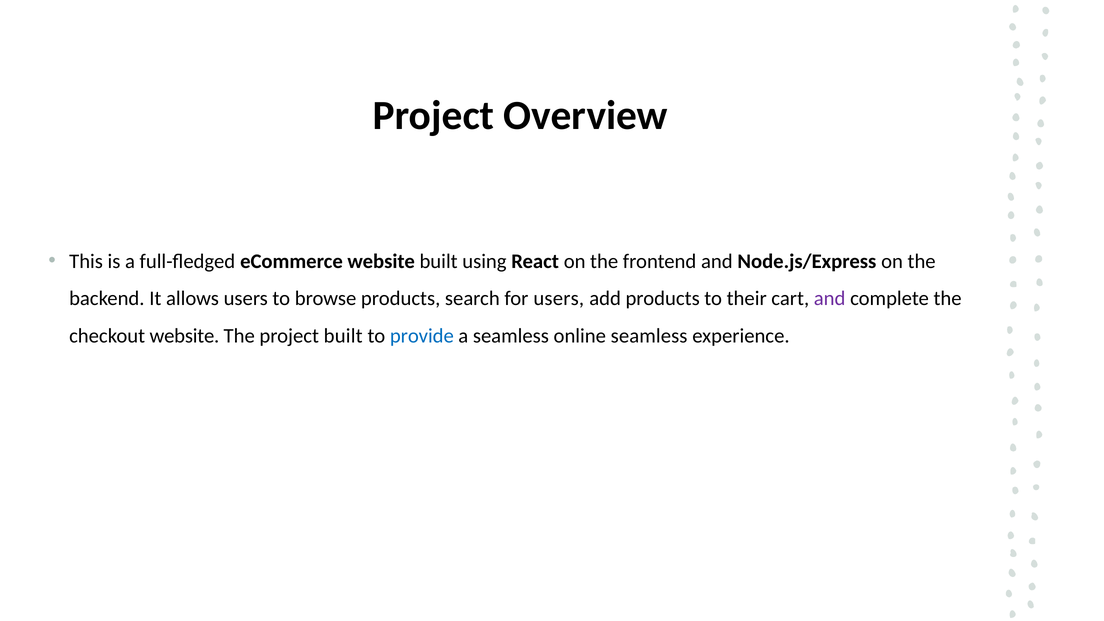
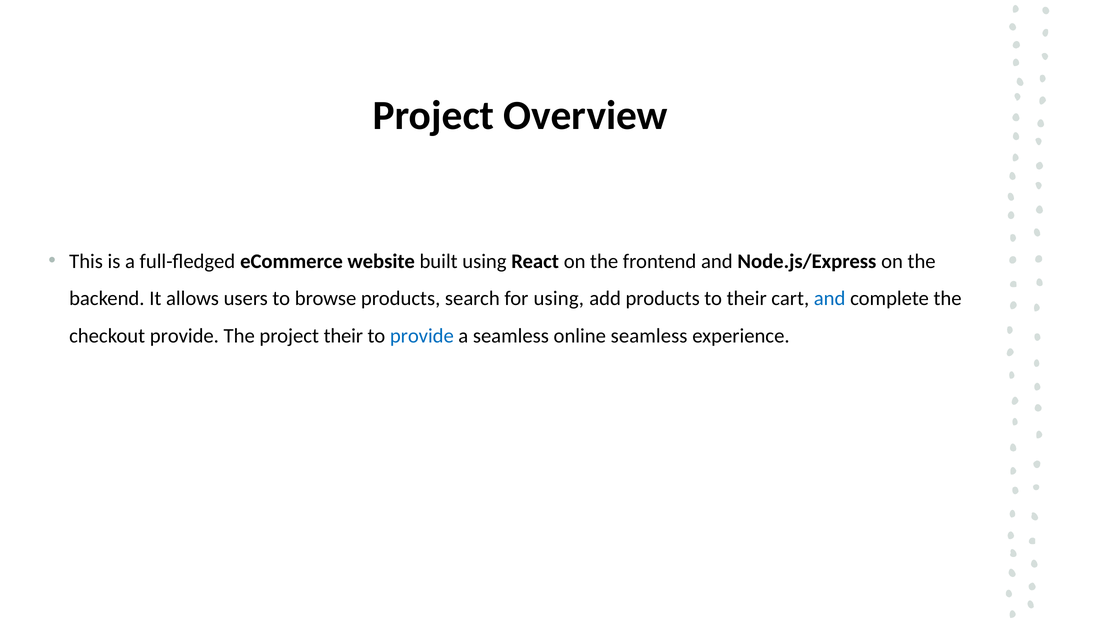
for users: users -> using (559, 298)
and colour: purple -> blue (830, 298)
checkout website: website -> provide (184, 336)
project built: built -> their (343, 336)
